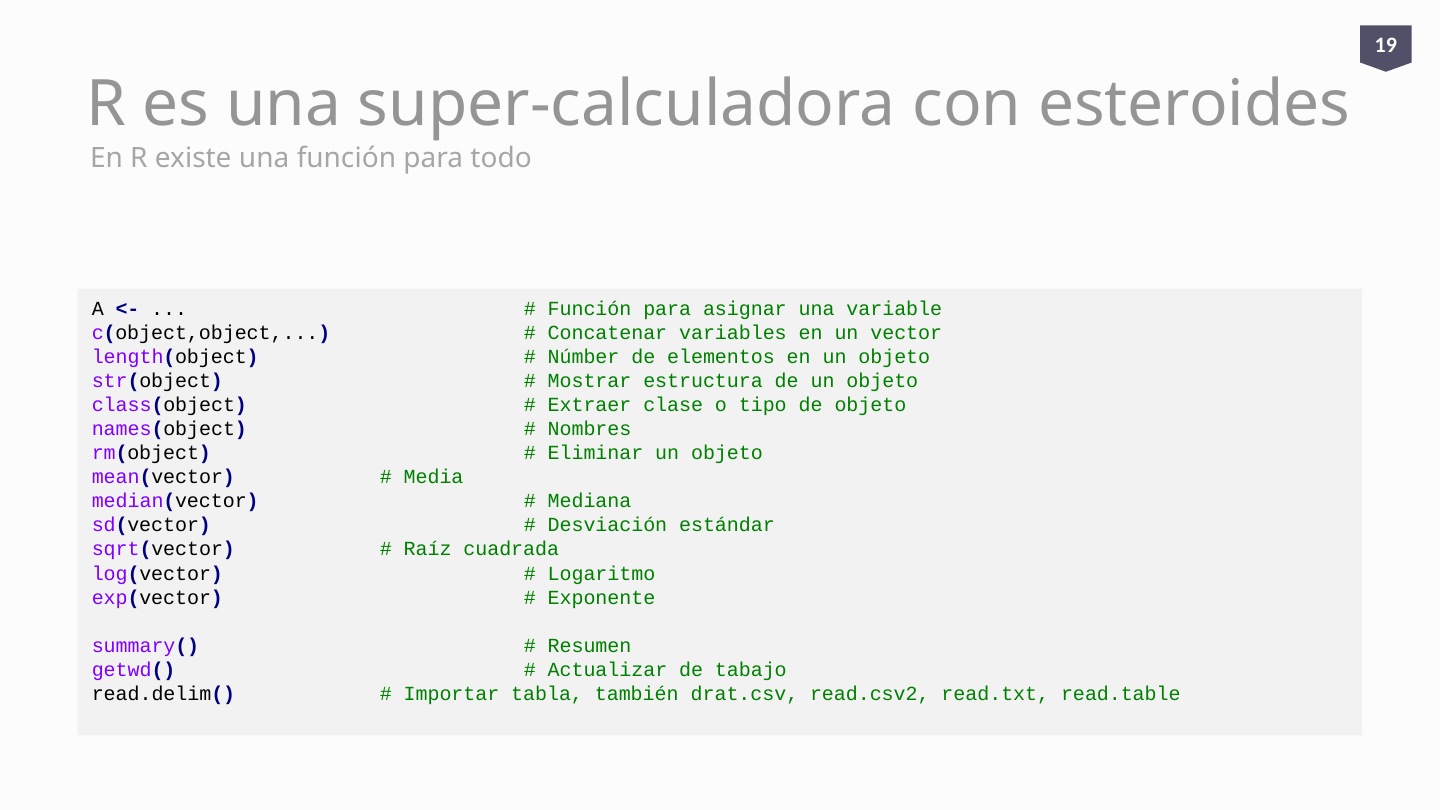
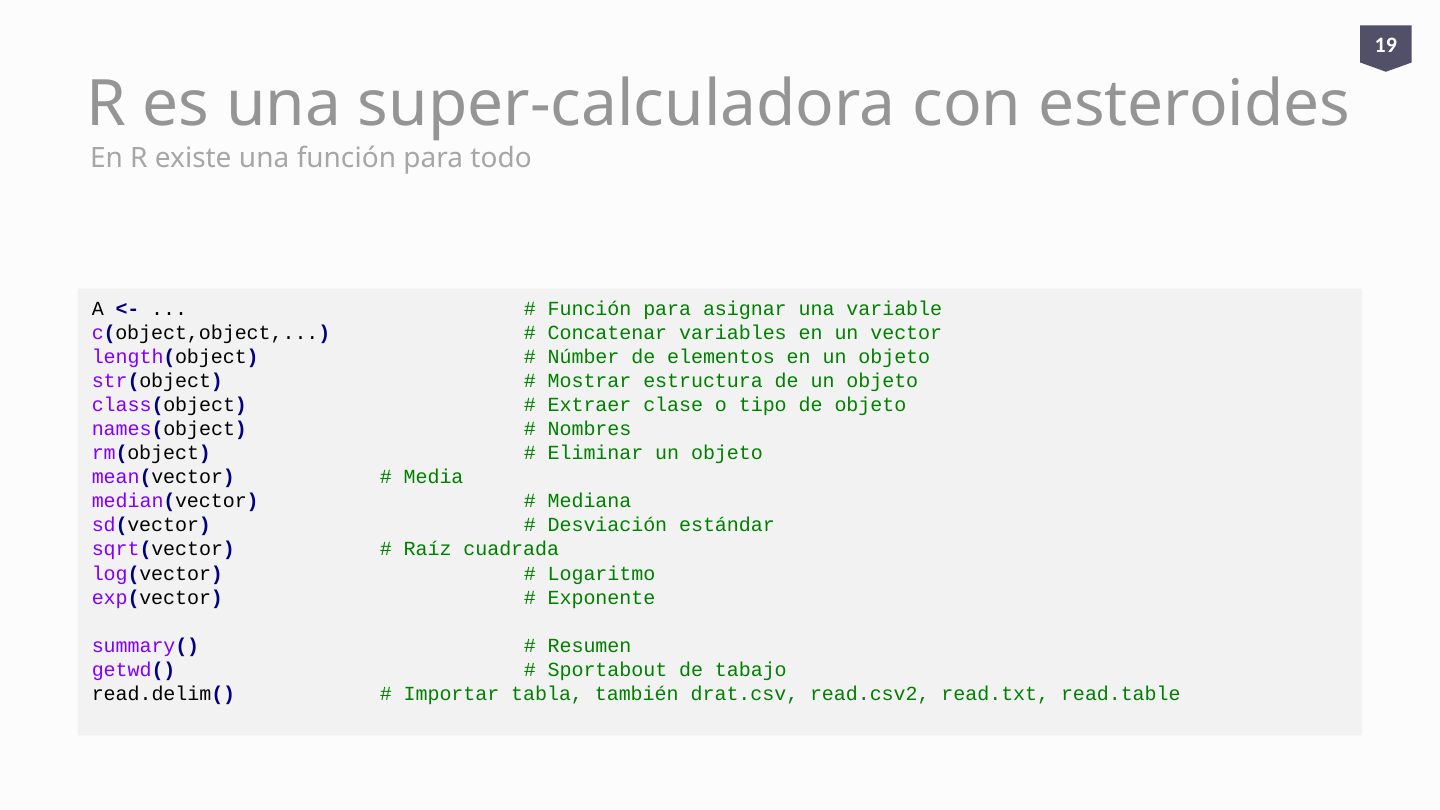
Actualizar: Actualizar -> Sportabout (607, 670)
